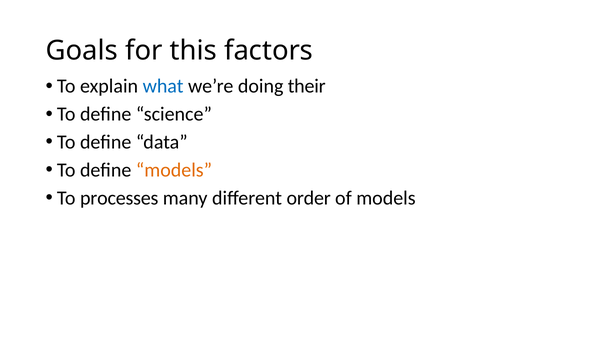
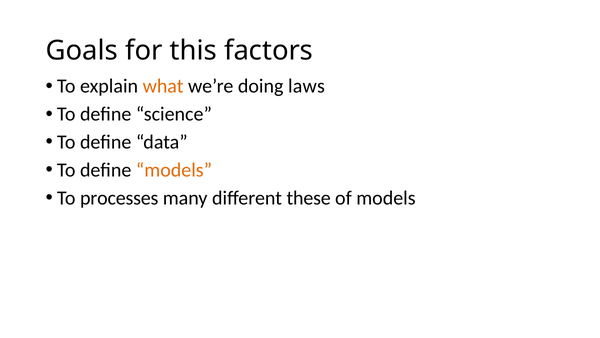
what colour: blue -> orange (163, 86)
their: their -> laws (306, 86)
order: order -> these (309, 198)
